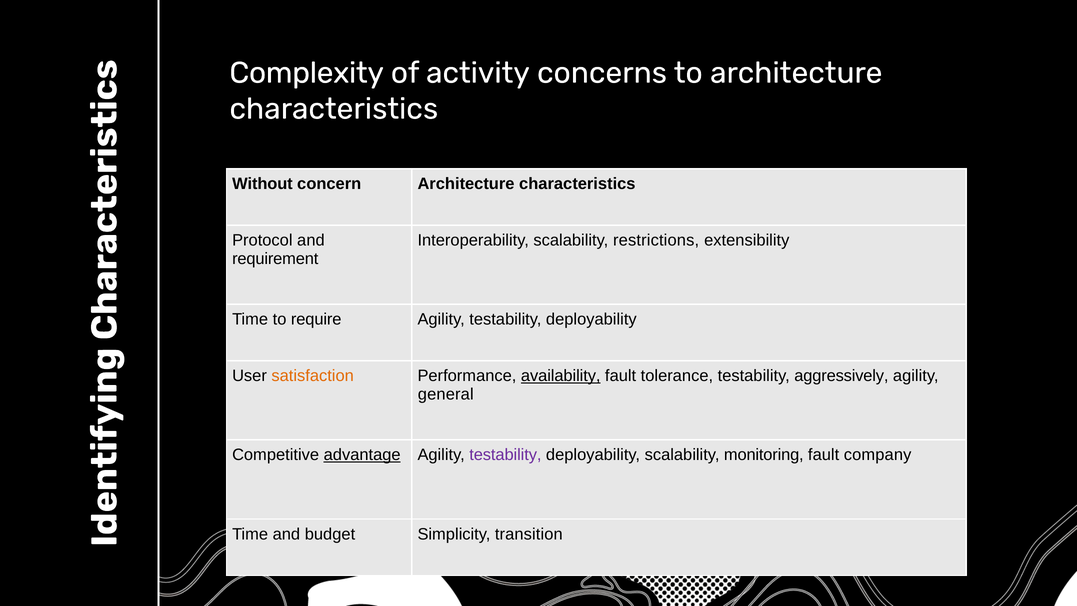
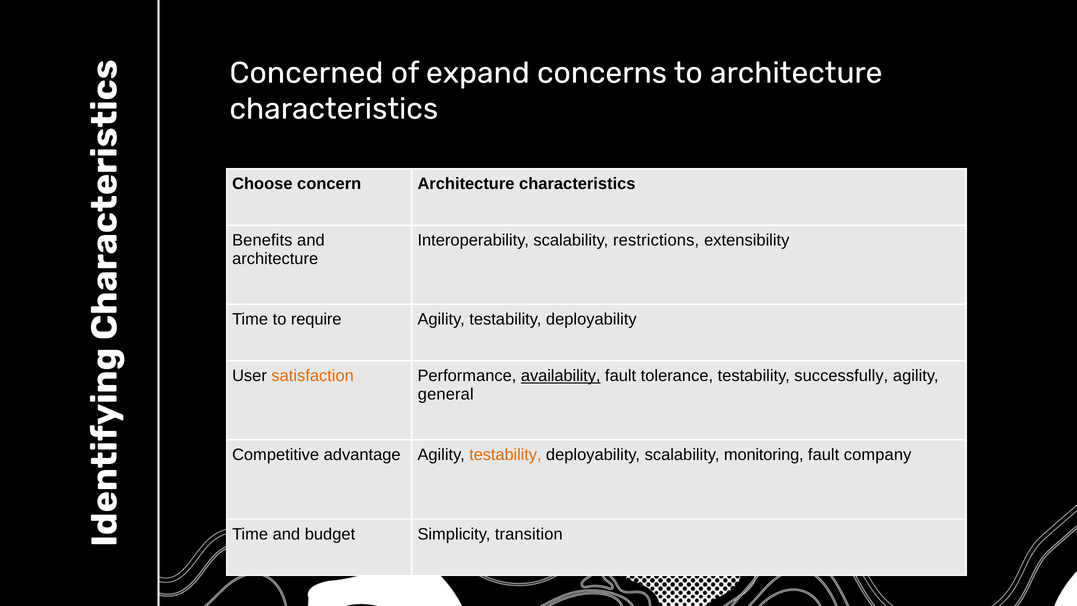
Complexity: Complexity -> Concerned (306, 73)
activity: activity -> expand (478, 73)
Without: Without -> Choose (262, 184)
Protocol: Protocol -> Benefits (262, 240)
requirement: requirement -> architecture (275, 259)
aggressively: aggressively -> successfully (841, 376)
advantage underline: present -> none (362, 455)
testability colour: purple -> orange (505, 455)
